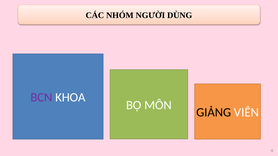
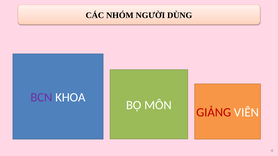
GIẢNG colour: black -> red (214, 113)
